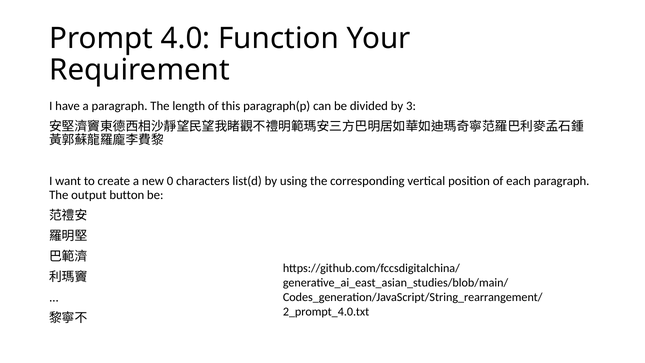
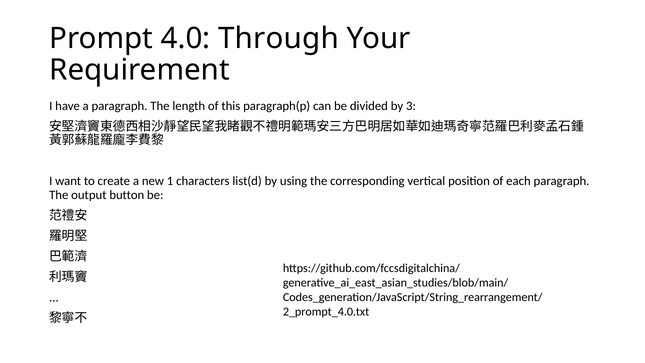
Function: Function -> Through (279, 38)
0: 0 -> 1 (170, 181)
